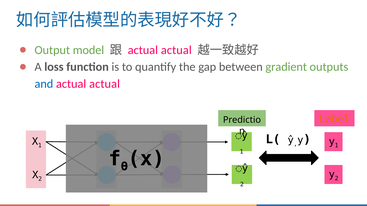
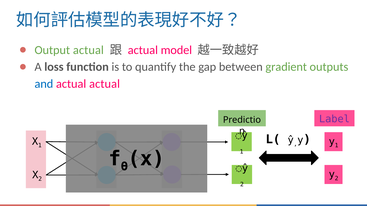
Output model: model -> actual (88, 50)
actual: actual -> model (176, 50)
Label colour: orange -> purple (334, 119)
